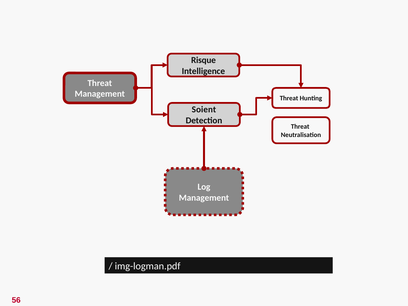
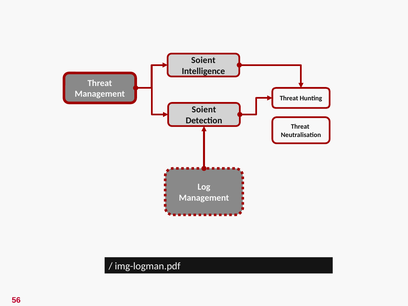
Risque: Risque -> Soient (203, 60)
